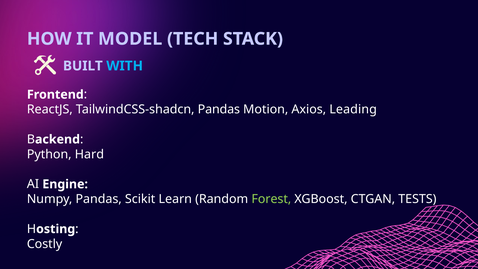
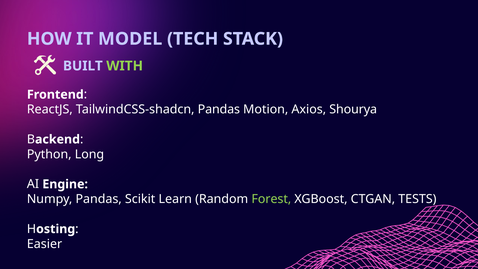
WITH colour: light blue -> light green (125, 66)
Leading: Leading -> Shourya (353, 109)
Hard: Hard -> Long (89, 154)
Costly: Costly -> Easier (45, 244)
